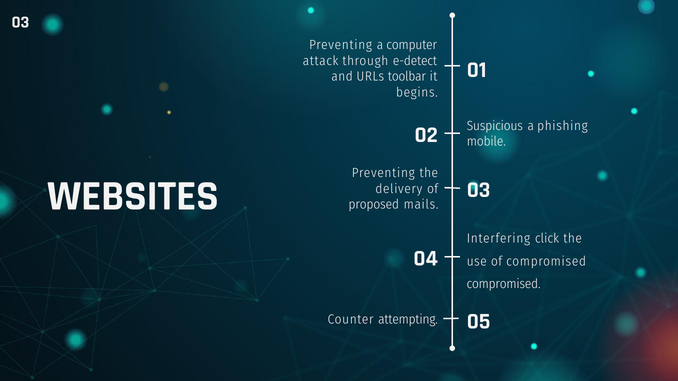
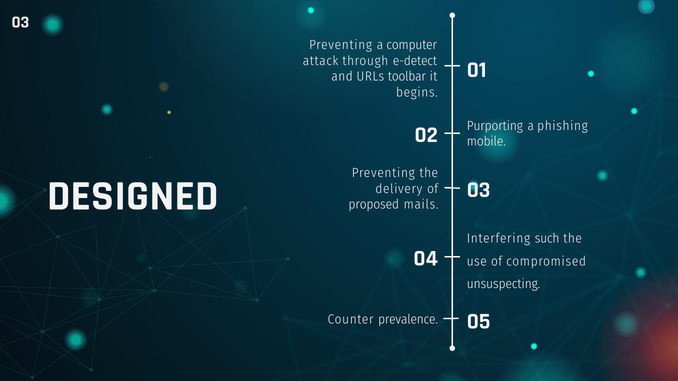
Suspicious: Suspicious -> Purporting (495, 126)
WEBSITES: WEBSITES -> DESIGNED (133, 196)
click: click -> such (547, 239)
compromised: compromised -> unsuspecting (504, 284)
attempting: attempting -> prevalence (408, 320)
